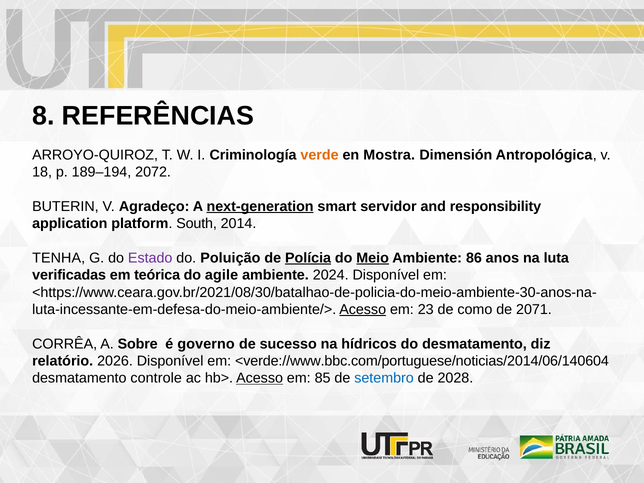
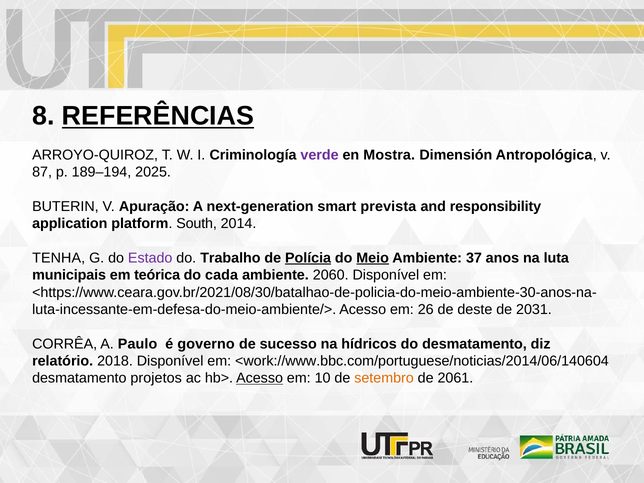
REFERÊNCIAS underline: none -> present (158, 116)
verde colour: orange -> purple (320, 155)
18: 18 -> 87 (42, 172)
2072: 2072 -> 2025 (153, 172)
Agradeço: Agradeço -> Apuração (154, 207)
next-generation underline: present -> none (260, 207)
servidor: servidor -> prevista (388, 207)
Poluição: Poluição -> Trabalho (230, 258)
86: 86 -> 37 (474, 258)
verificadas: verificadas -> municipais (69, 275)
agile: agile -> cada (222, 275)
2024: 2024 -> 2060 (331, 275)
Acesso underline: present -> none (363, 309)
23: 23 -> 26 (426, 309)
como: como -> deste (475, 309)
2071: 2071 -> 2031 (534, 309)
Sobre: Sobre -> Paulo (138, 344)
2026: 2026 -> 2018 (115, 361)
<verde://www.bbc.com/portuguese/noticias/2014/06/140604: <verde://www.bbc.com/portuguese/noticias/2014/06/140604 -> <work://www.bbc.com/portuguese/noticias/2014/06/140604 (422, 361)
controle: controle -> projetos (156, 378)
85: 85 -> 10 (323, 378)
setembro colour: blue -> orange (384, 378)
2028: 2028 -> 2061 (455, 378)
